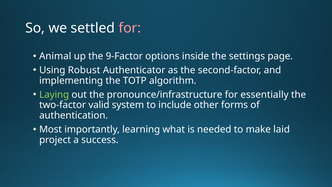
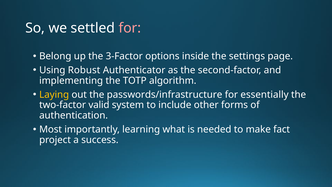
Animal: Animal -> Belong (55, 56)
9-Factor: 9-Factor -> 3-Factor (124, 56)
Laying colour: light green -> yellow (54, 94)
pronounce/infrastructure: pronounce/infrastructure -> passwords/infrastructure (165, 94)
laid: laid -> fact (282, 129)
